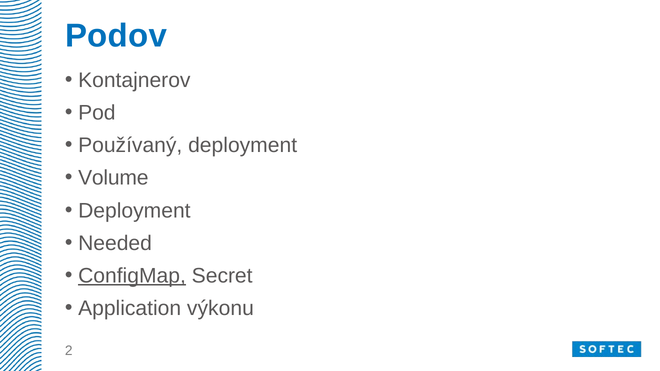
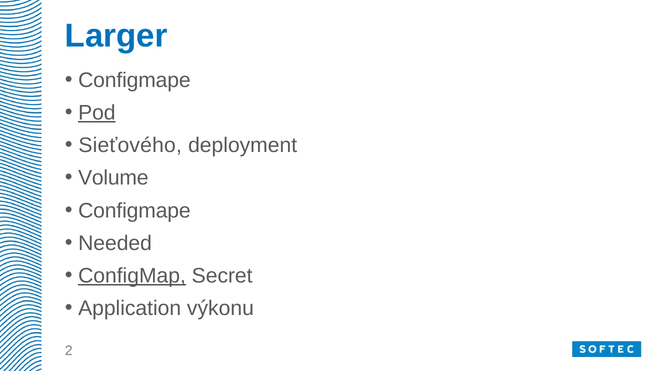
Podov: Podov -> Larger (116, 36)
Kontajnerov: Kontajnerov -> Configmape (134, 80)
Pod underline: none -> present (97, 113)
Používaný: Používaný -> Sieťového (130, 145)
Deployment: Deployment -> Configmape (134, 211)
